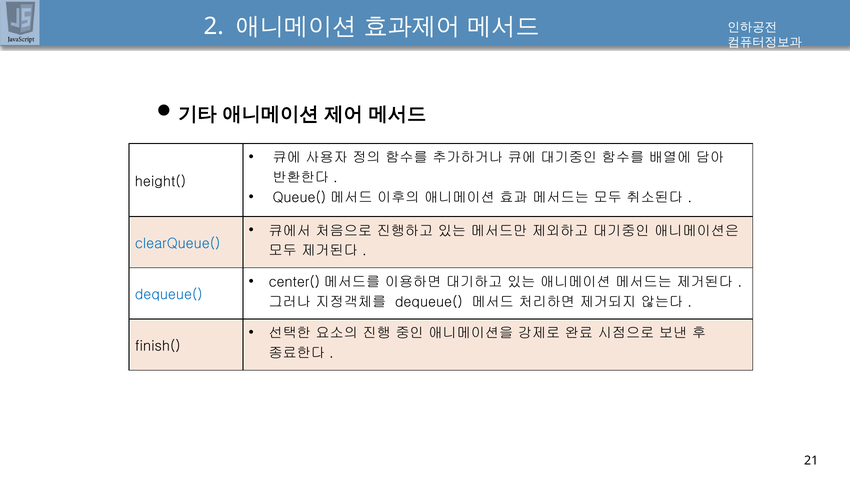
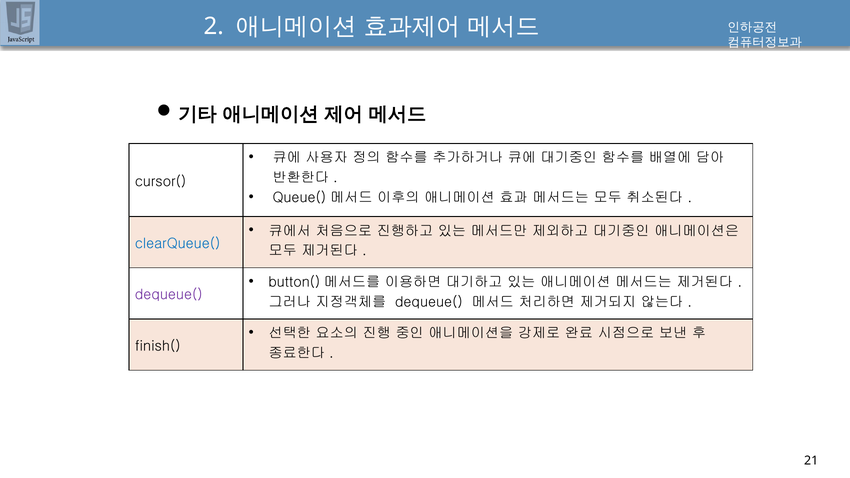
height(: height( -> cursor( (161, 181)
center(: center( -> button( (294, 282)
dequeue( colour: blue -> purple (169, 295)
